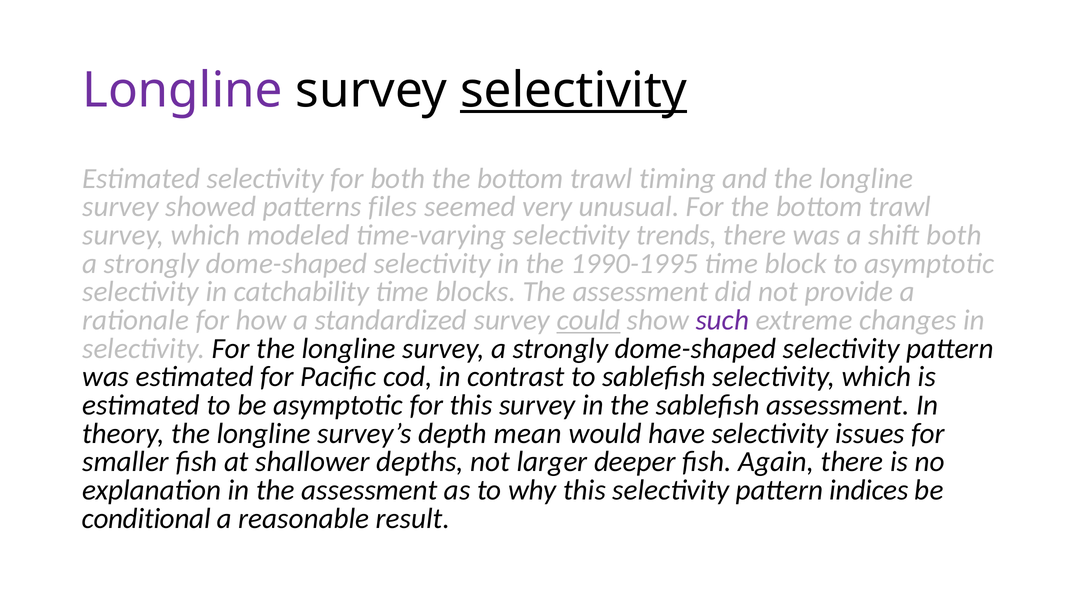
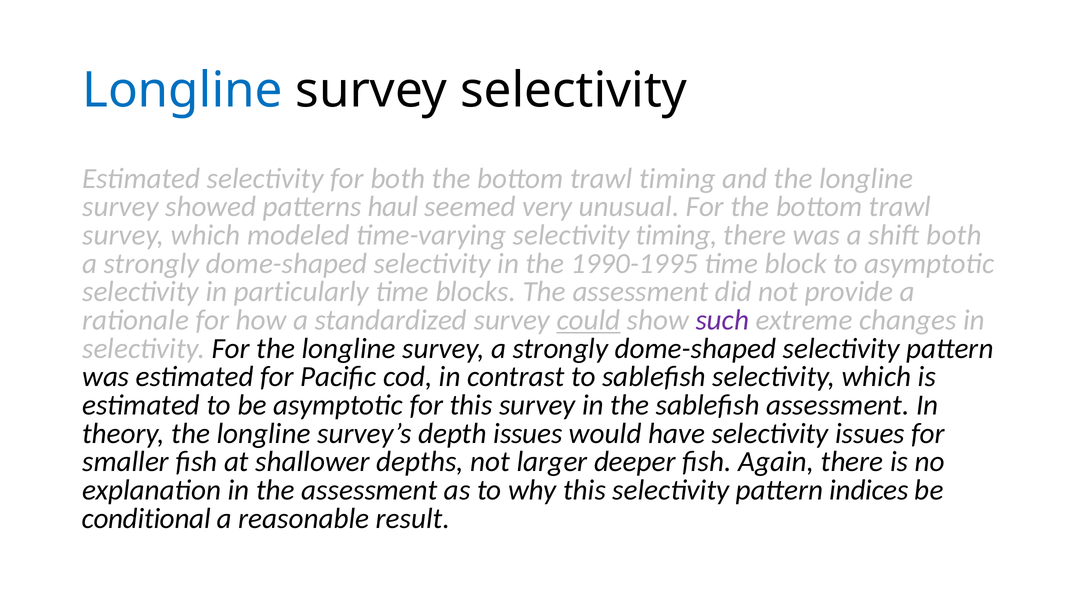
Longline colour: purple -> blue (182, 91)
selectivity underline: present -> none (574, 91)
files: files -> haul (393, 207)
selectivity trends: trends -> timing (677, 235)
catchability: catchability -> particularly (301, 292)
depth mean: mean -> issues (528, 434)
